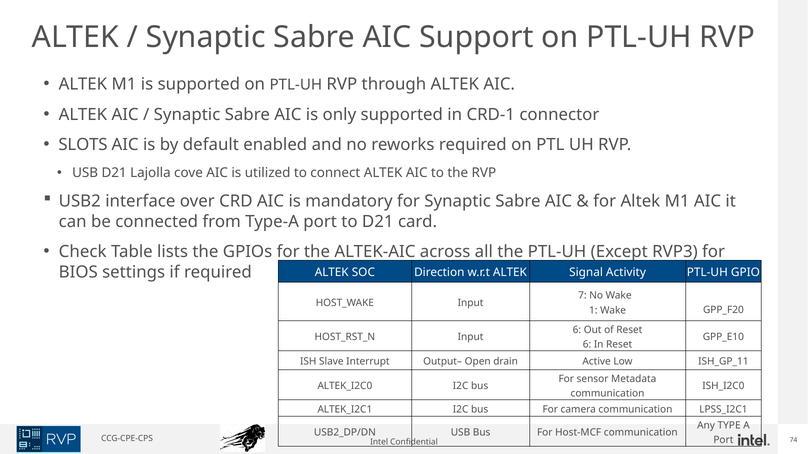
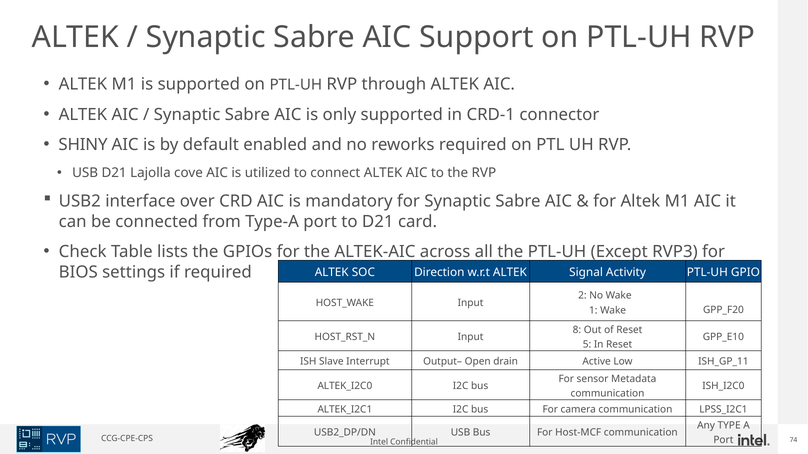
SLOTS: SLOTS -> SHINY (83, 145)
7: 7 -> 2 (582, 296)
6: 6 -> 8 (577, 330)
6: 6 -> 5 (587, 345)
